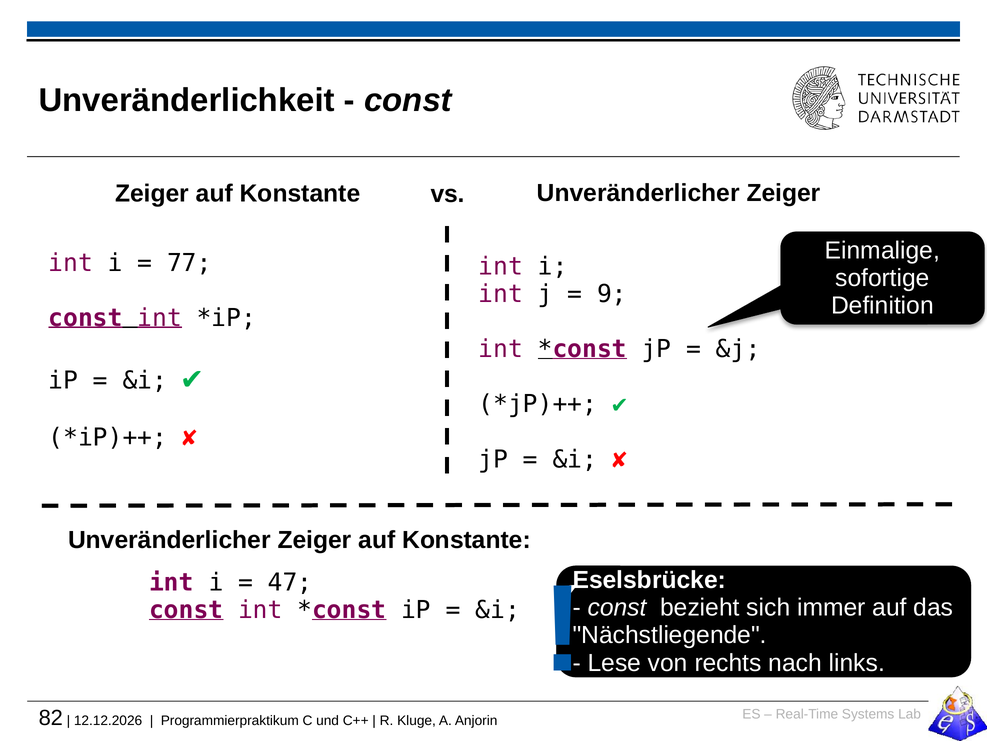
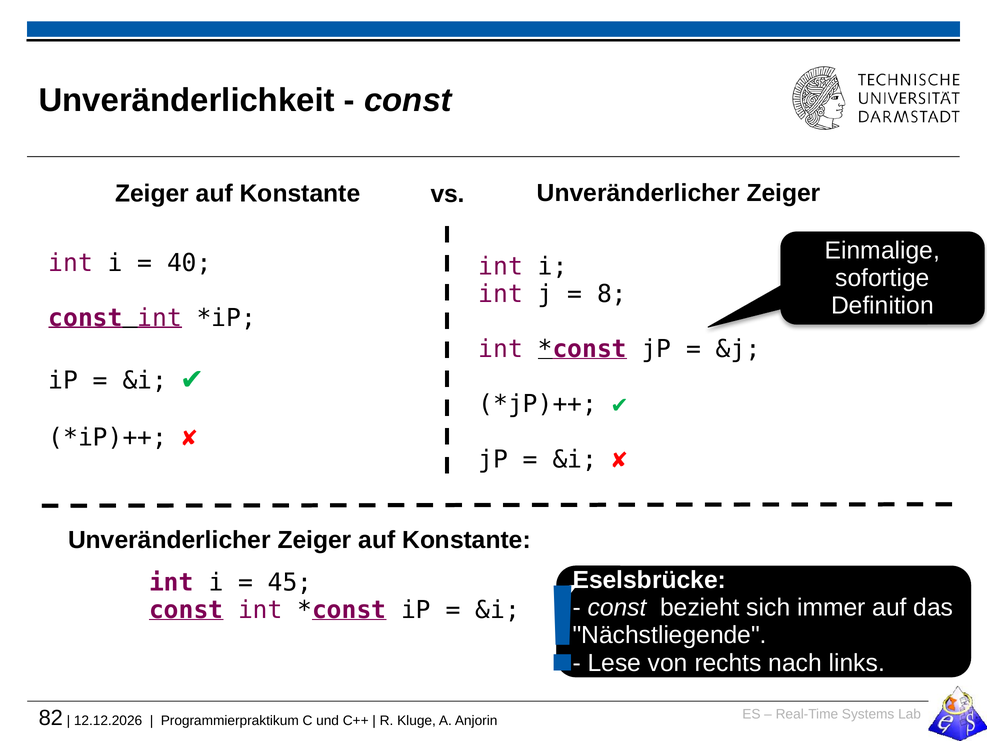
77: 77 -> 40 (189, 263)
9: 9 -> 8 (612, 294)
47: 47 -> 45 (290, 582)
